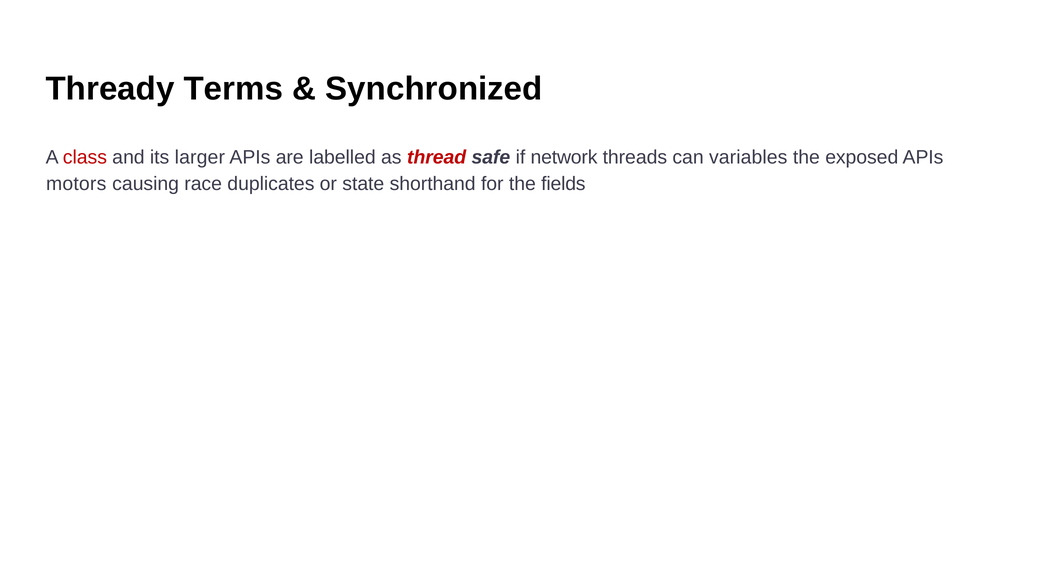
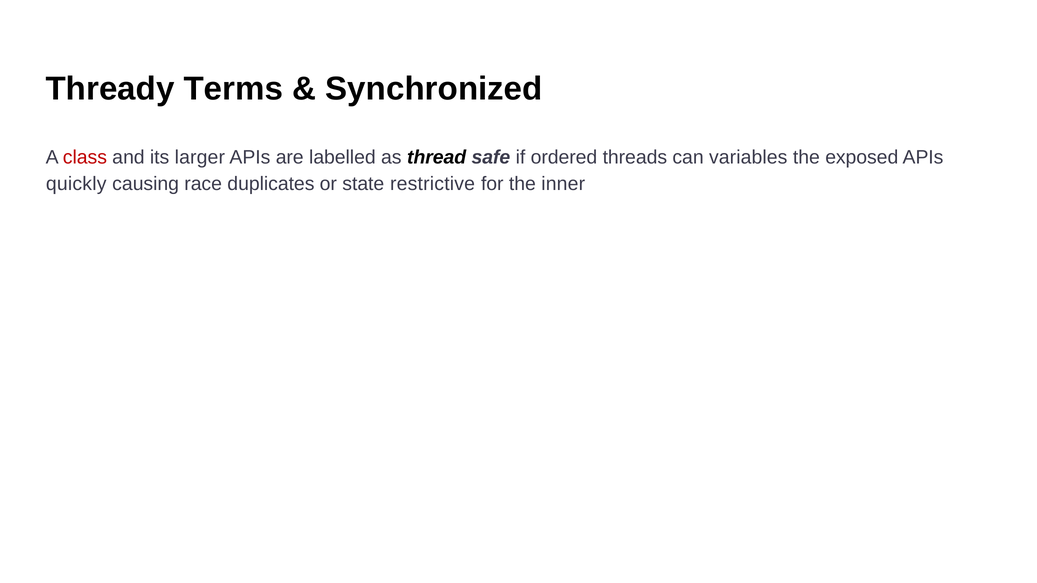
thread colour: red -> black (437, 157)
network: network -> ordered (564, 157)
motors: motors -> quickly (76, 184)
shorthand: shorthand -> restrictive (433, 184)
fields: fields -> inner (563, 184)
